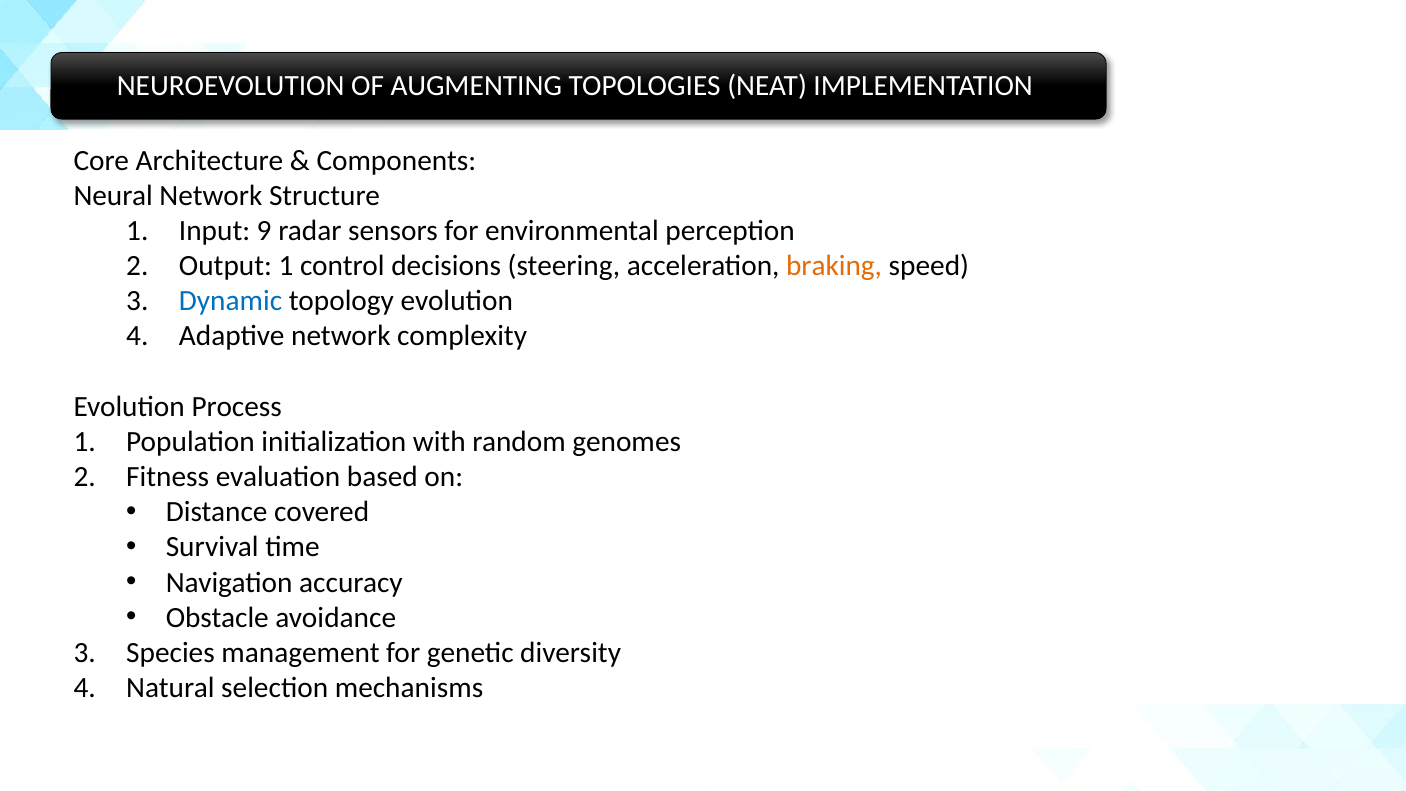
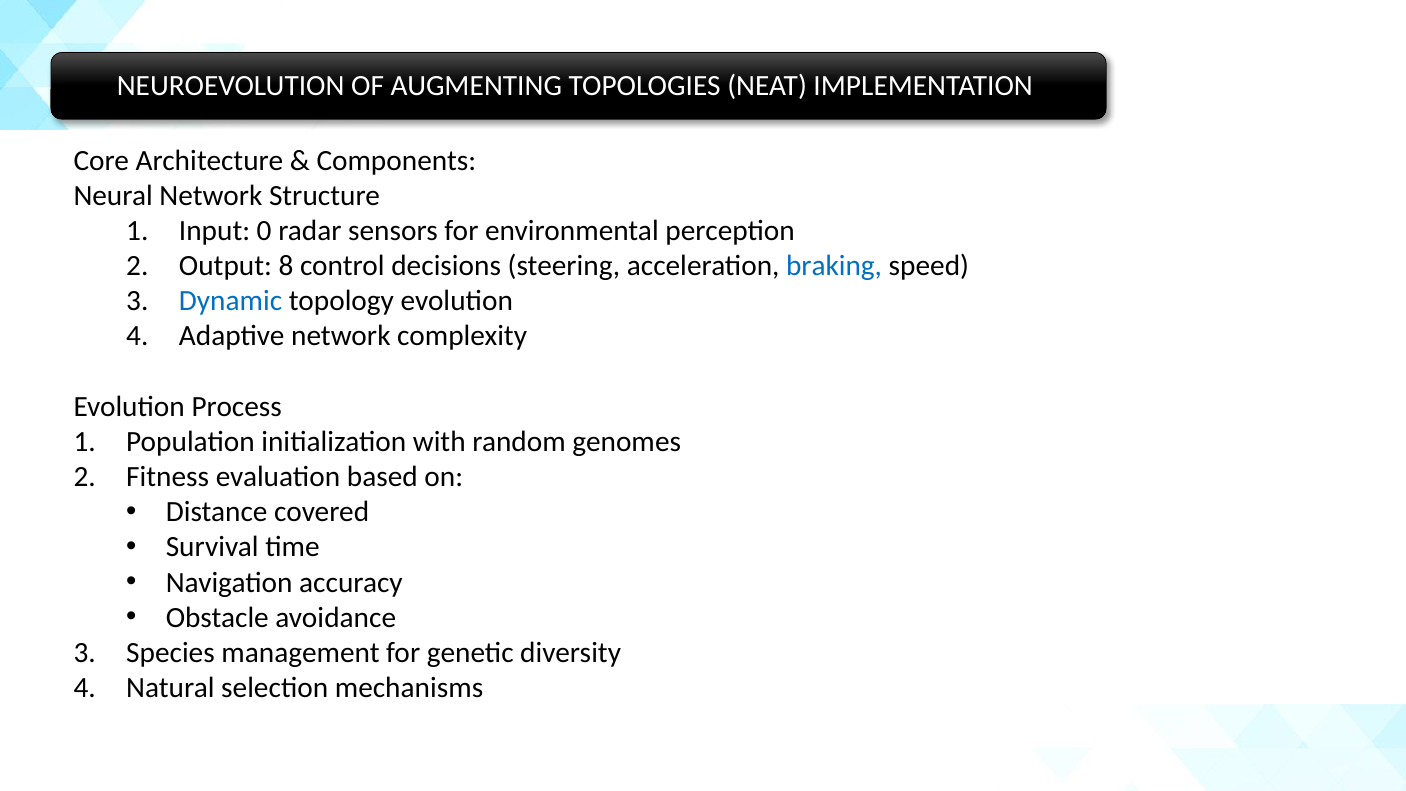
9: 9 -> 0 (264, 231)
Output 1: 1 -> 8 (286, 266)
braking colour: orange -> blue (834, 266)
